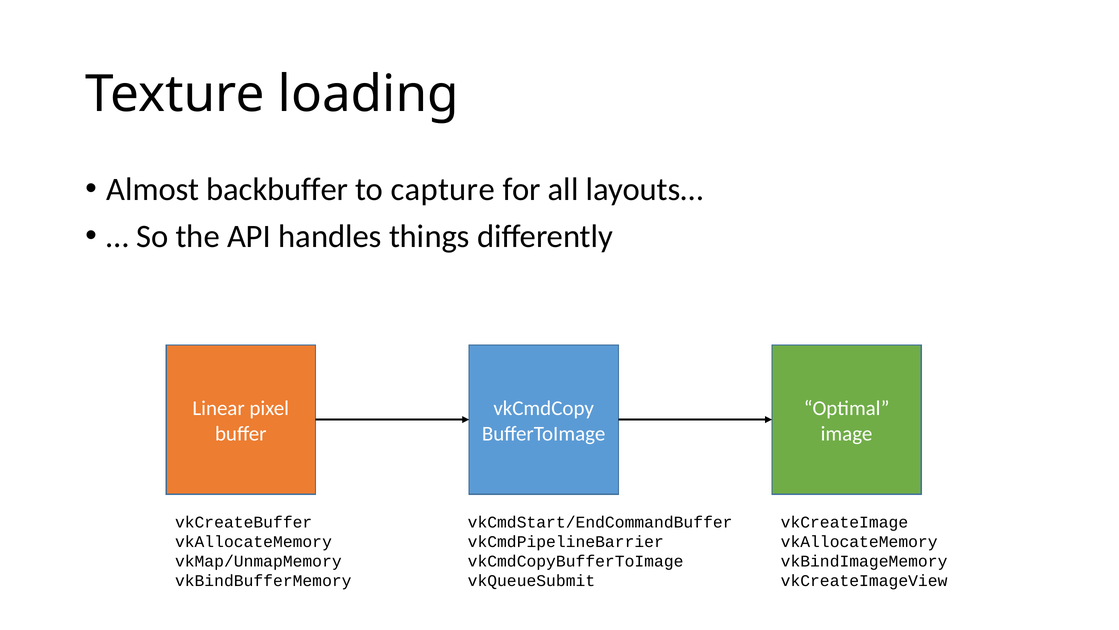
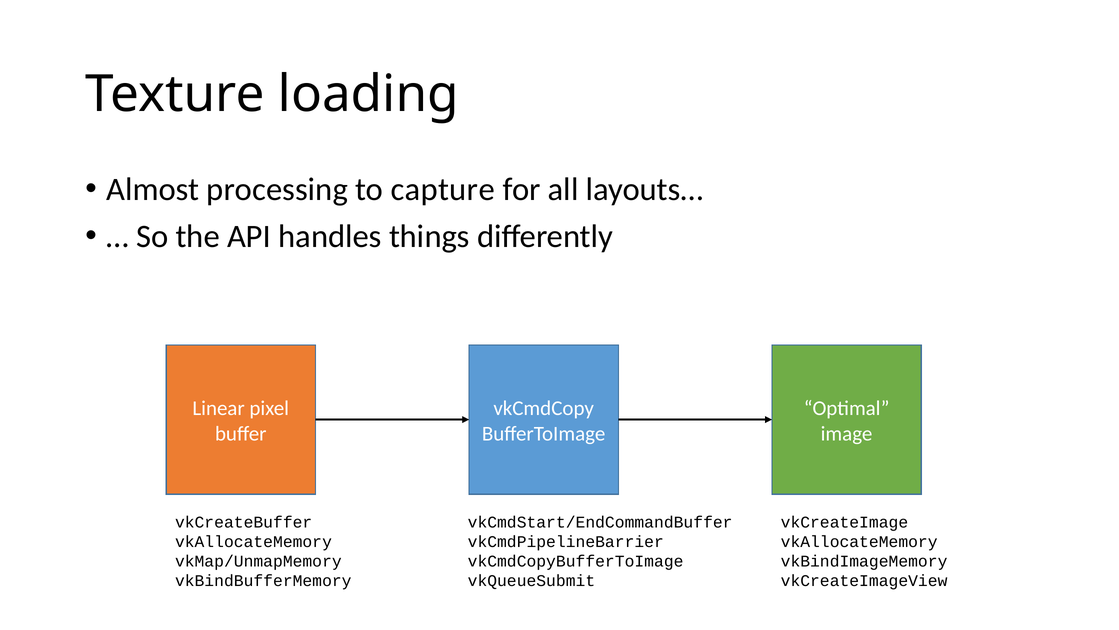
backbuffer: backbuffer -> processing (277, 189)
